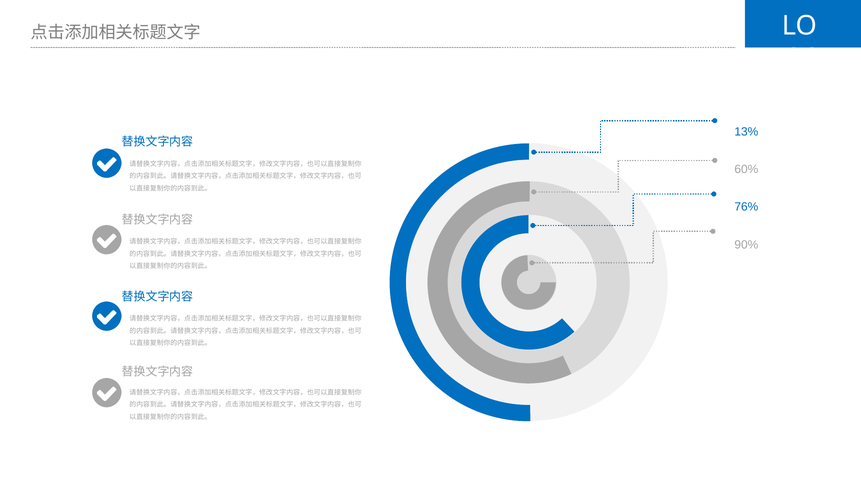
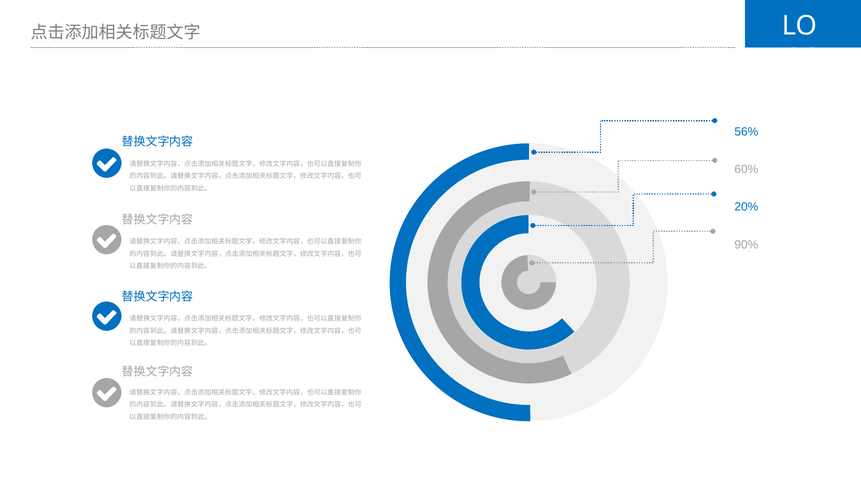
13%: 13% -> 56% (746, 132)
76%: 76% -> 20% (746, 207)
